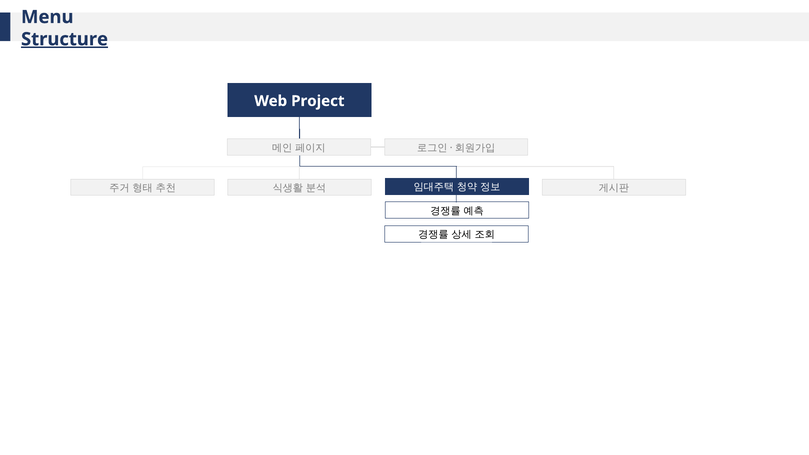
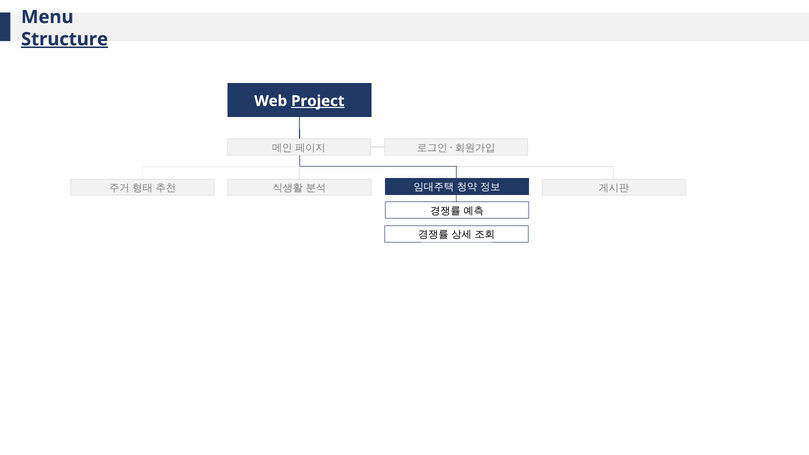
Project underline: none -> present (318, 101)
